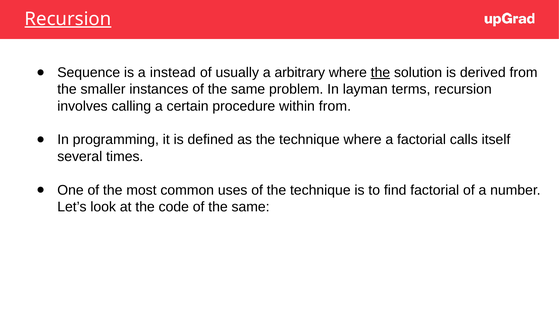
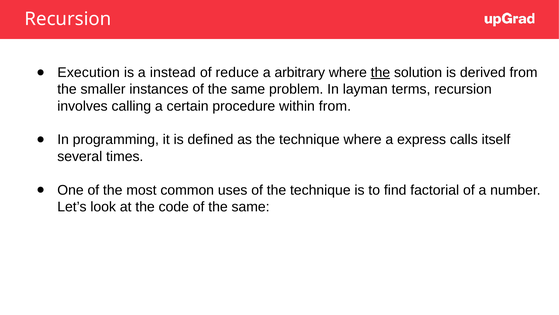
Recursion underline: present -> none (68, 19)
Sequence: Sequence -> Execution (89, 72)
usually: usually -> reduce (237, 72)
a factorial: factorial -> express (422, 139)
